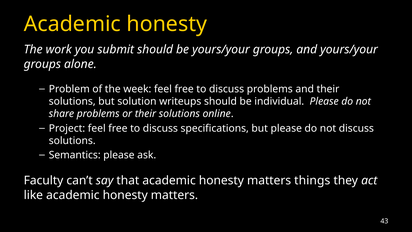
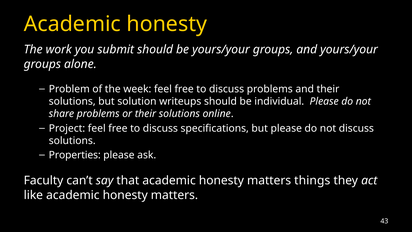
Semantics: Semantics -> Properties (75, 155)
